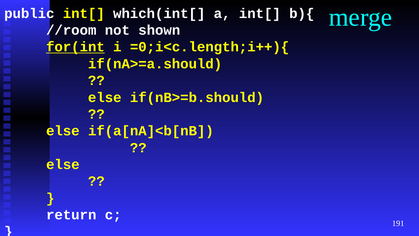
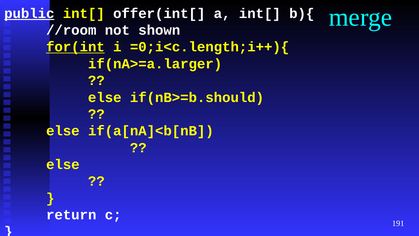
public underline: none -> present (29, 13)
which(int[: which(int[ -> offer(int[ (159, 13)
if(nA>=a.should: if(nA>=a.should -> if(nA>=a.larger (155, 64)
